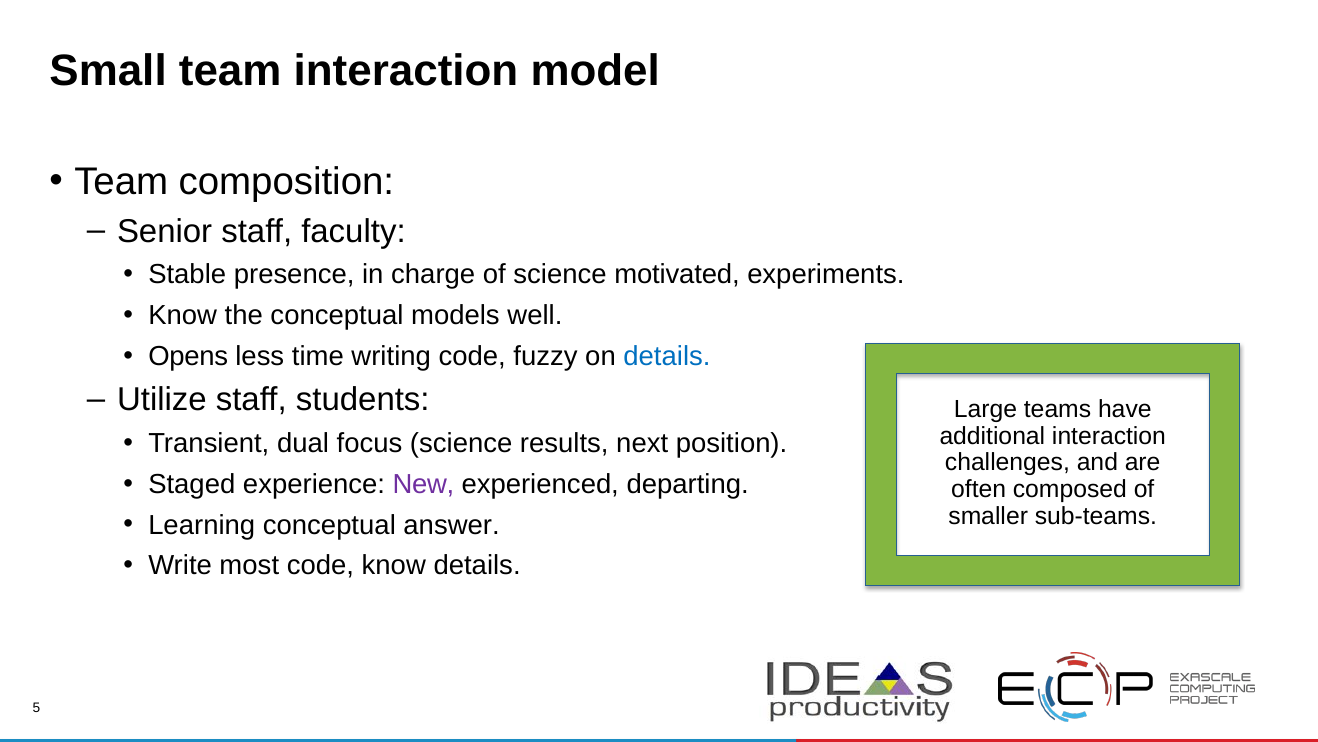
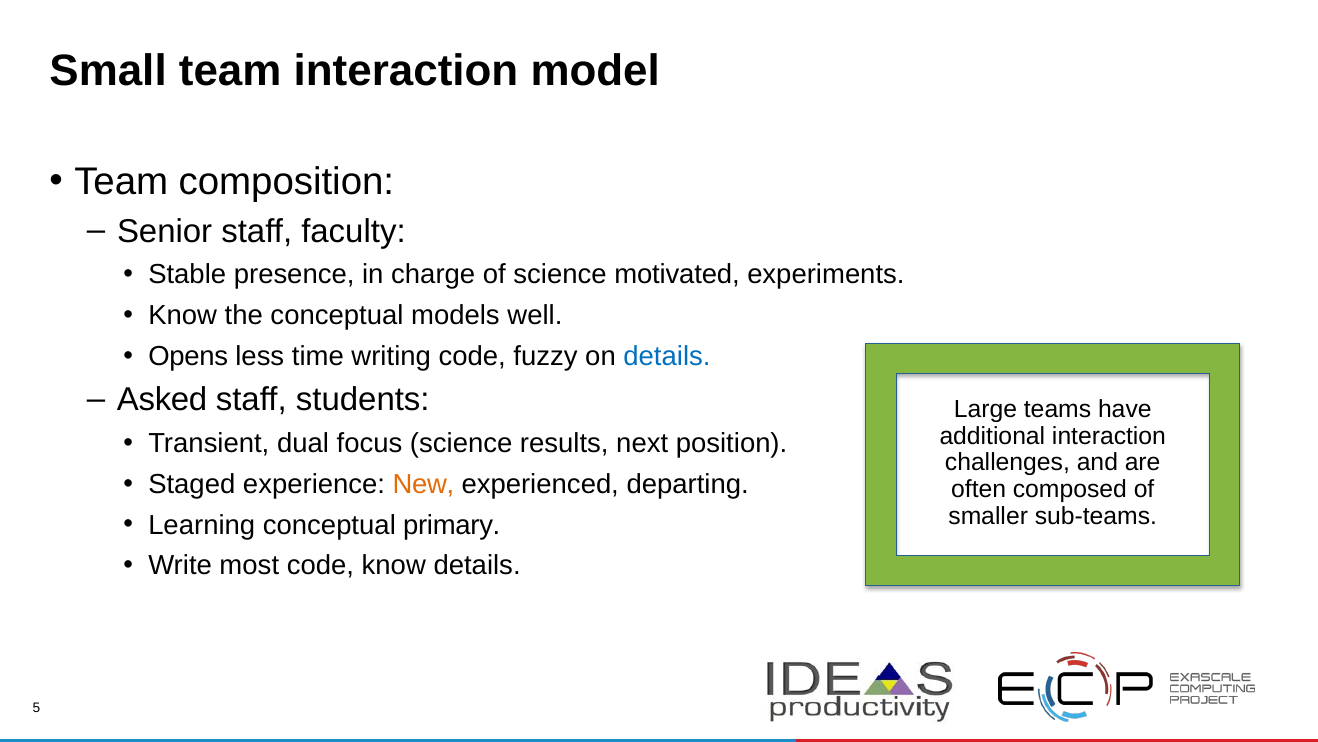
Utilize: Utilize -> Asked (162, 400)
New colour: purple -> orange (423, 484)
answer: answer -> primary (452, 525)
